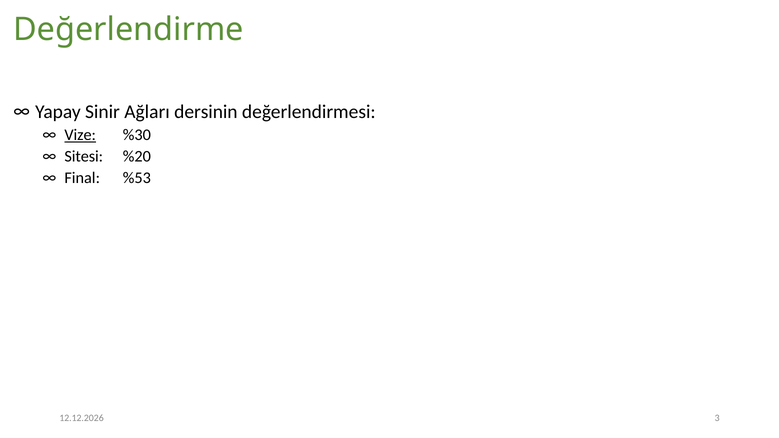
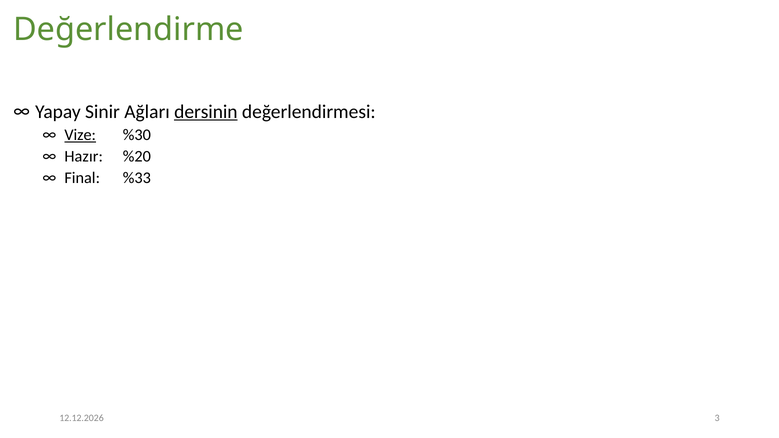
dersinin underline: none -> present (206, 112)
Sitesi: Sitesi -> Hazır (84, 157)
%53: %53 -> %33 (137, 178)
